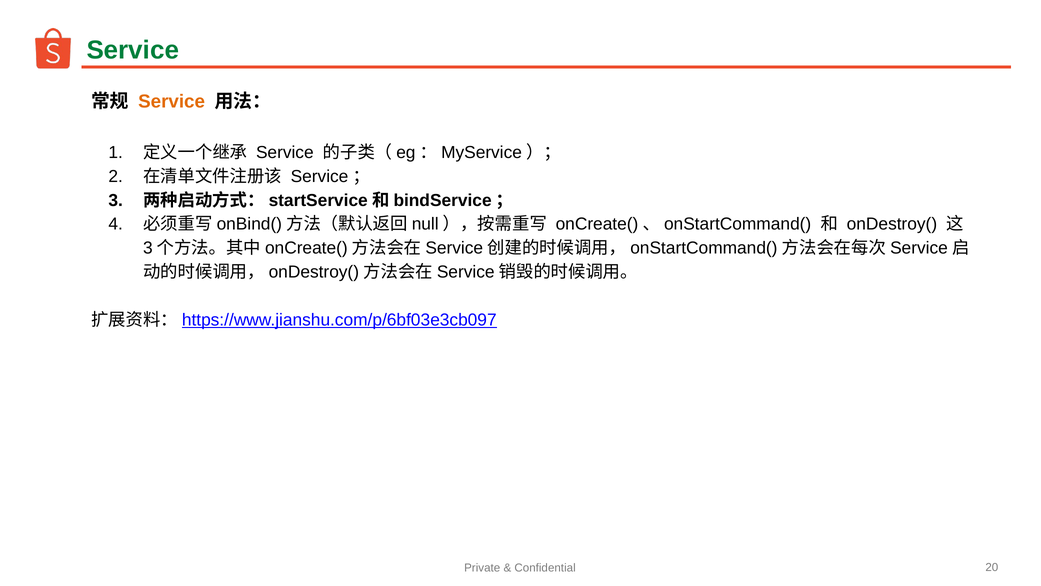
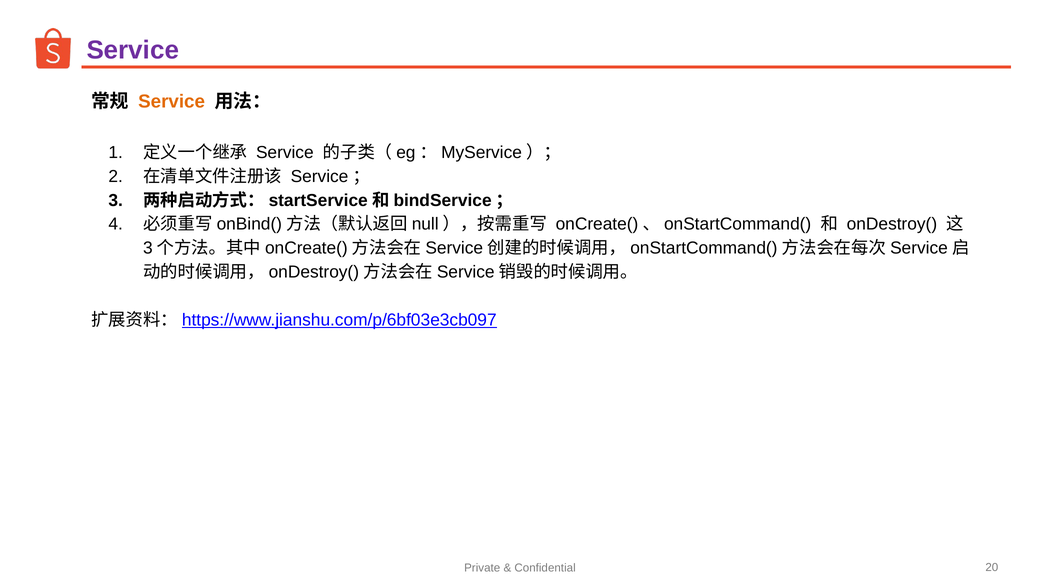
Service colour: green -> purple (133, 50)
